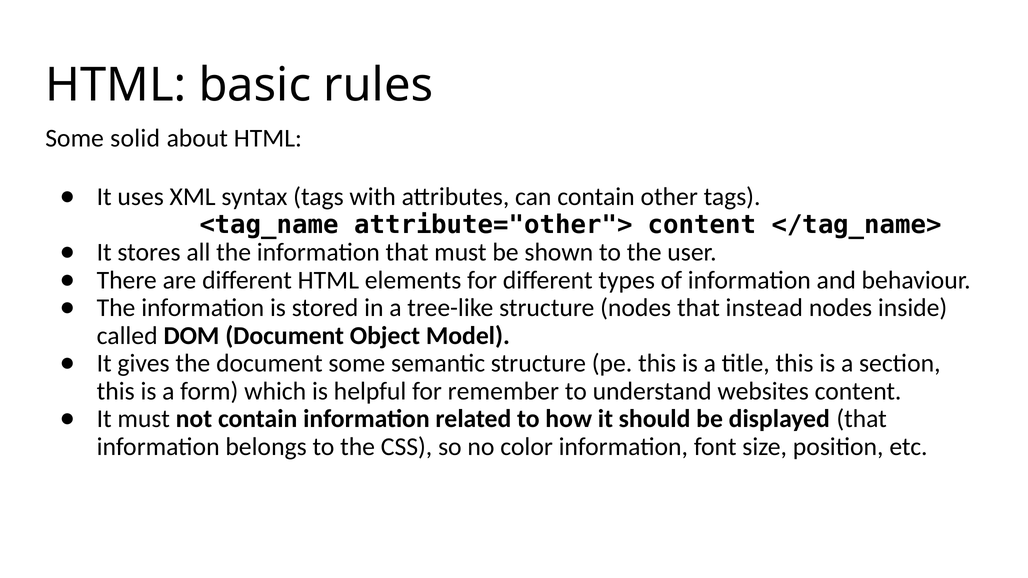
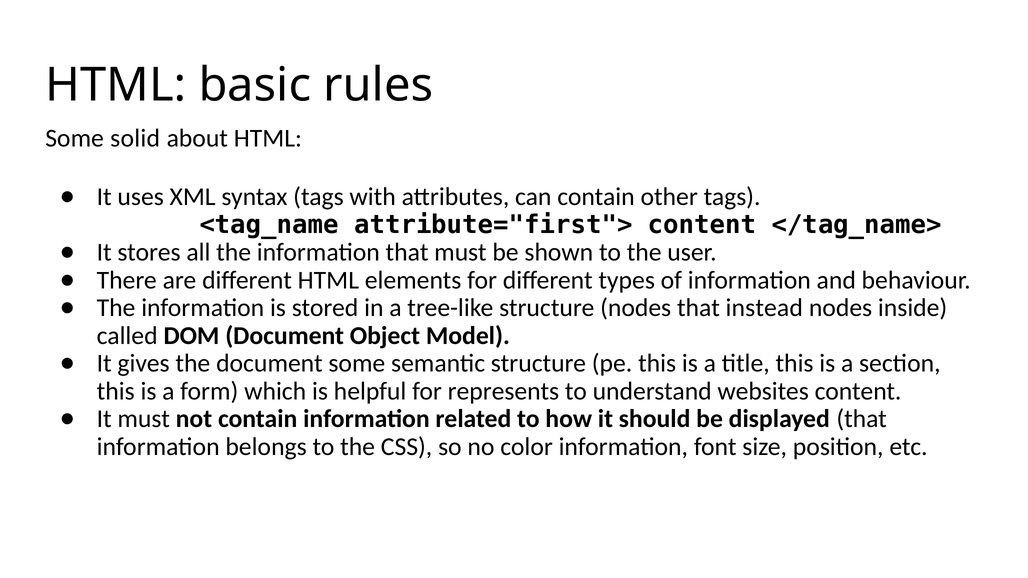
attribute="other">: attribute="other"> -> attribute="first"> (493, 225)
remember: remember -> represents (503, 391)
